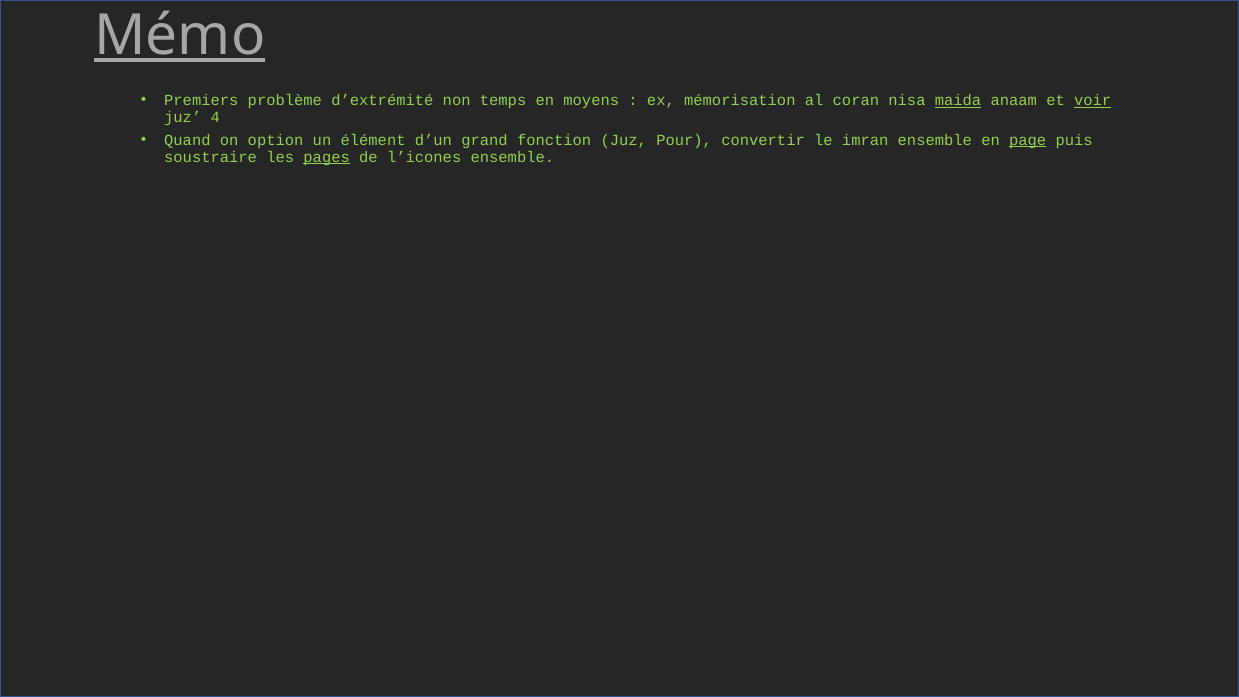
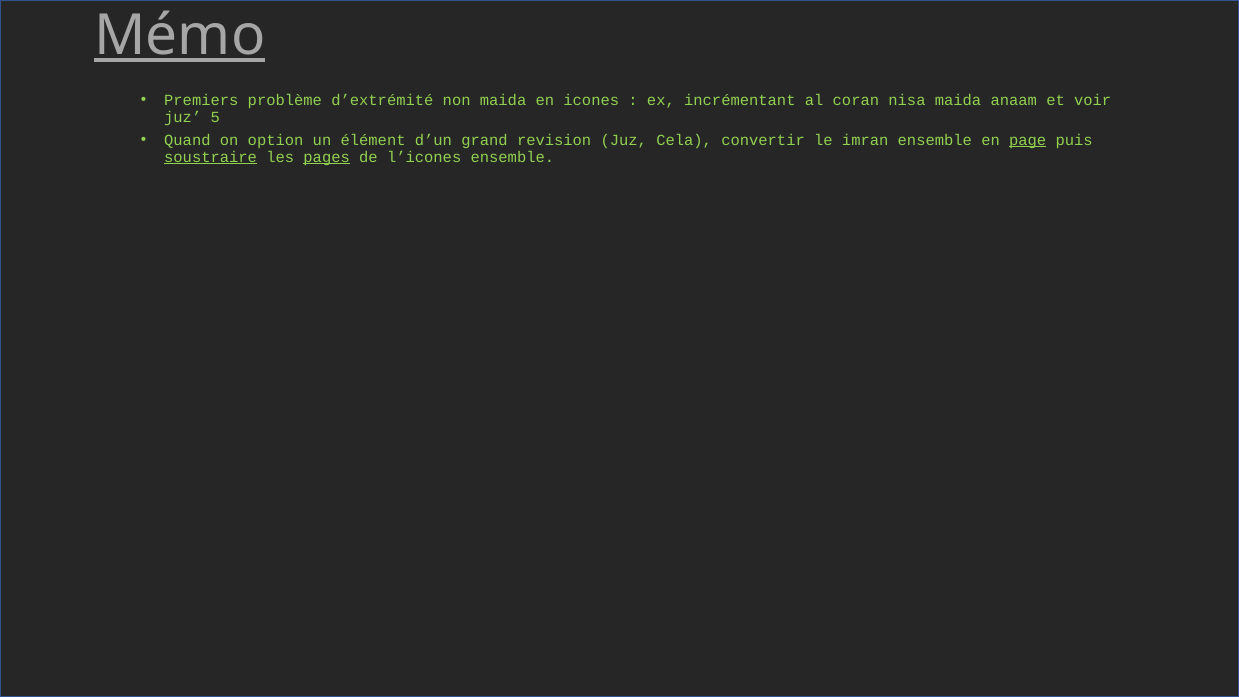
non temps: temps -> maida (503, 100)
moyens: moyens -> icones (591, 100)
mémorisation: mémorisation -> incrémentant (740, 100)
maida underline: present -> none (958, 100)
voir underline: present -> none (1093, 100)
4: 4 -> 5 (215, 117)
fonction: fonction -> revision (554, 140)
Pour: Pour -> Cela (684, 140)
soustraire underline: none -> present (211, 157)
